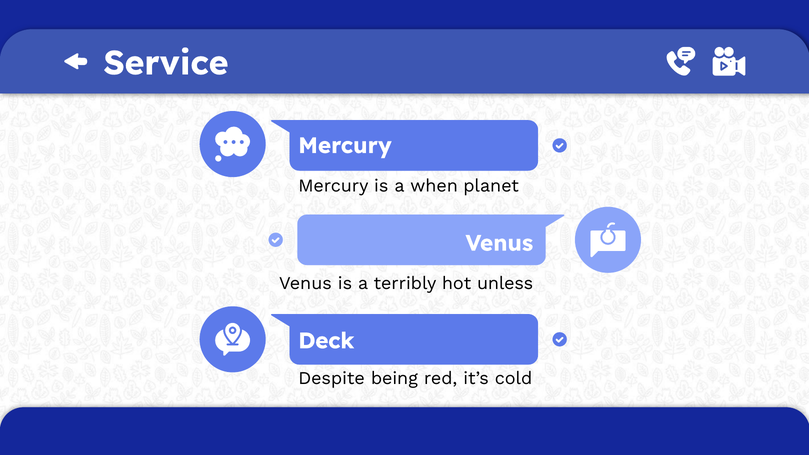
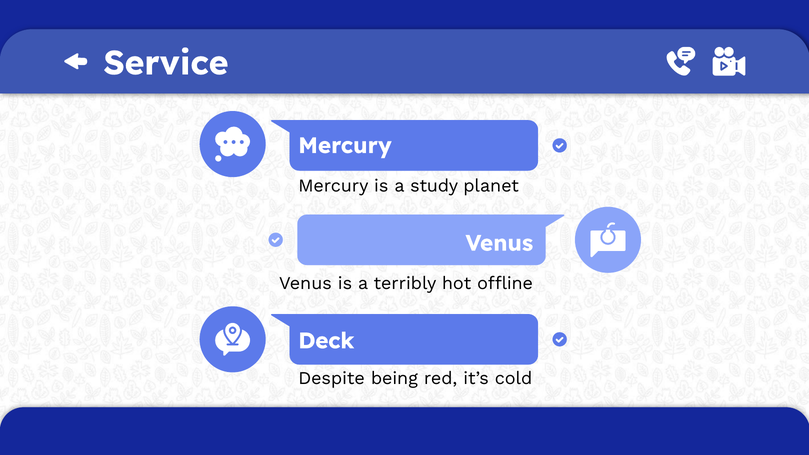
when: when -> study (434, 186)
unless: unless -> offline (505, 283)
